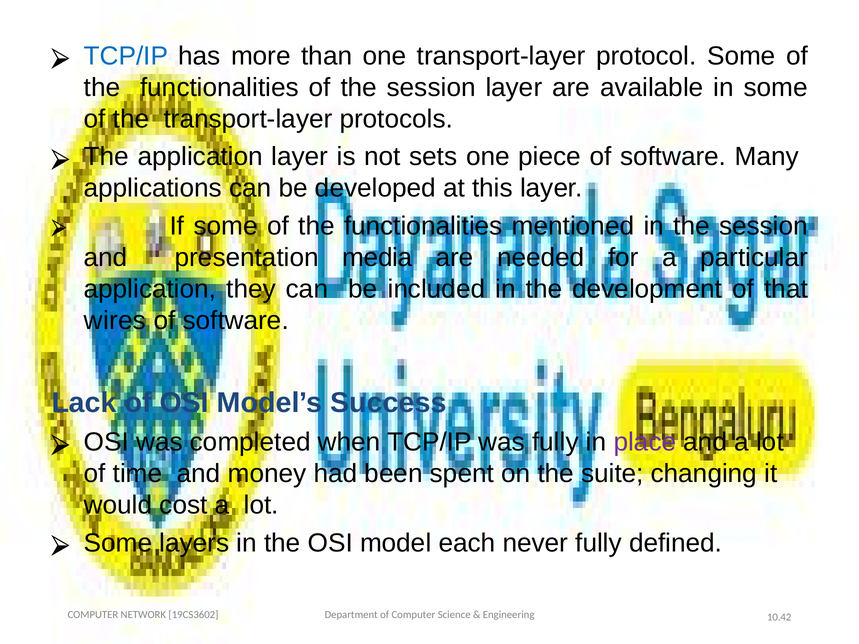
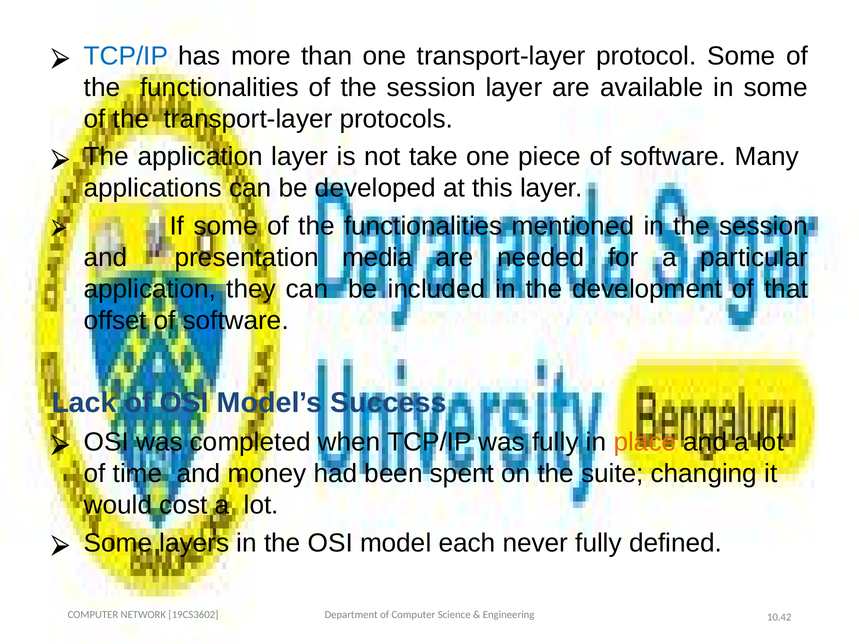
sets: sets -> take (433, 157)
wires: wires -> offset (115, 321)
place colour: purple -> orange (645, 442)
